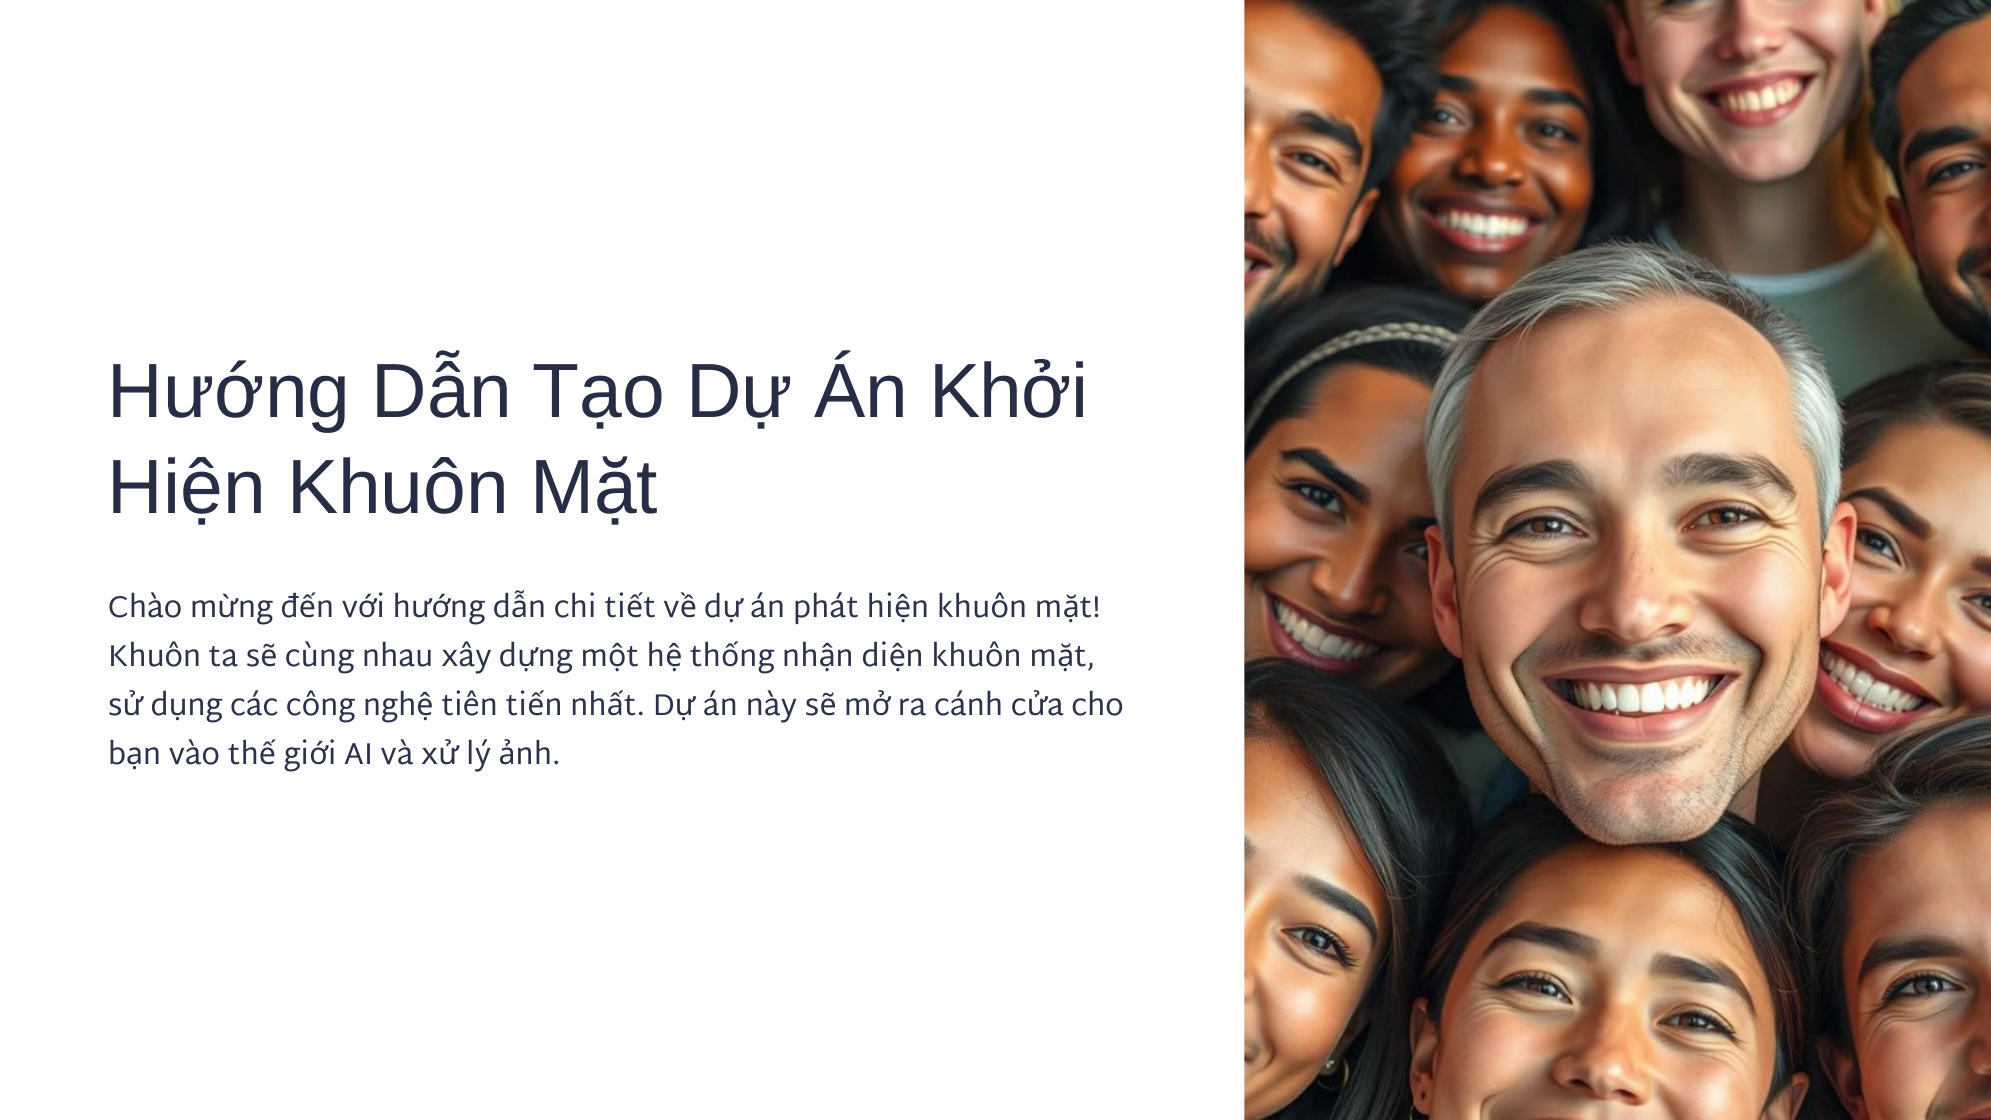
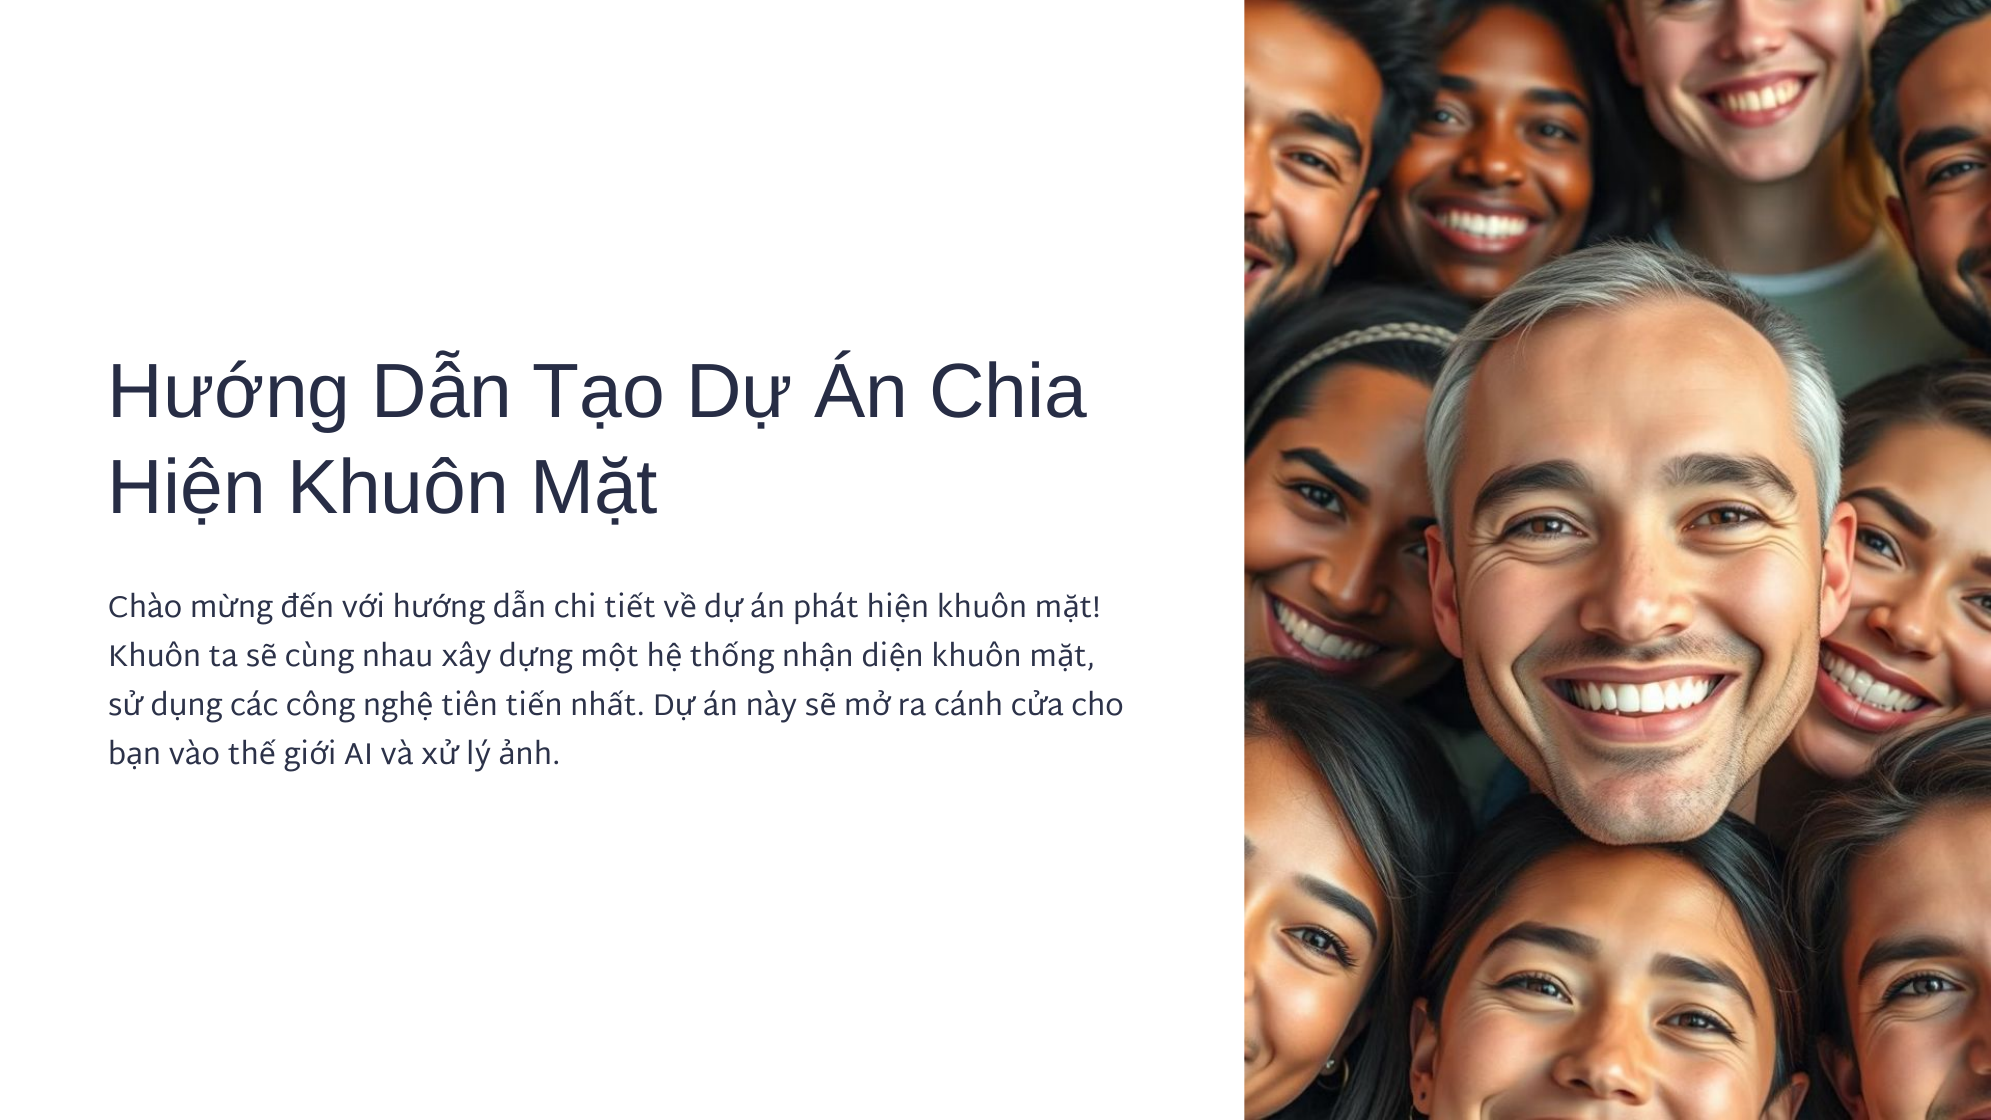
Khởi: Khởi -> Chia (1008, 392)
